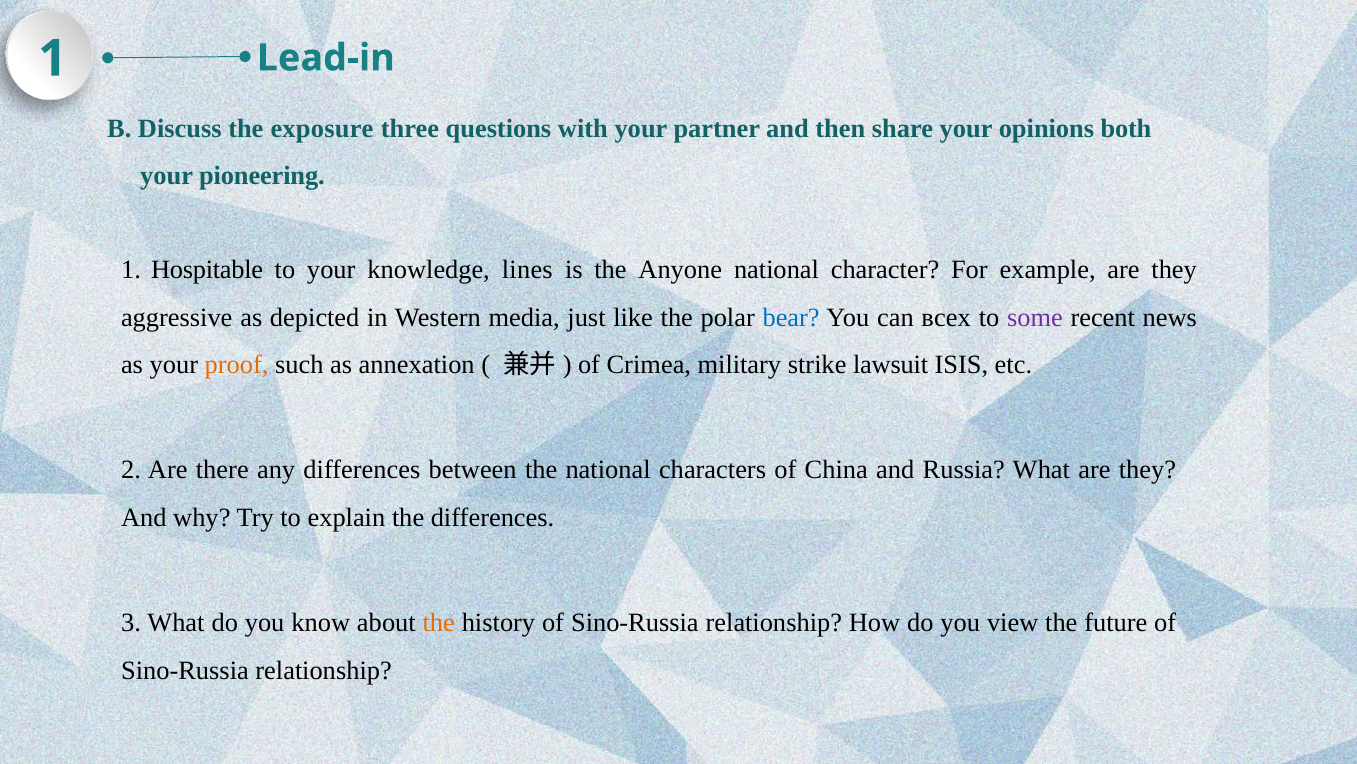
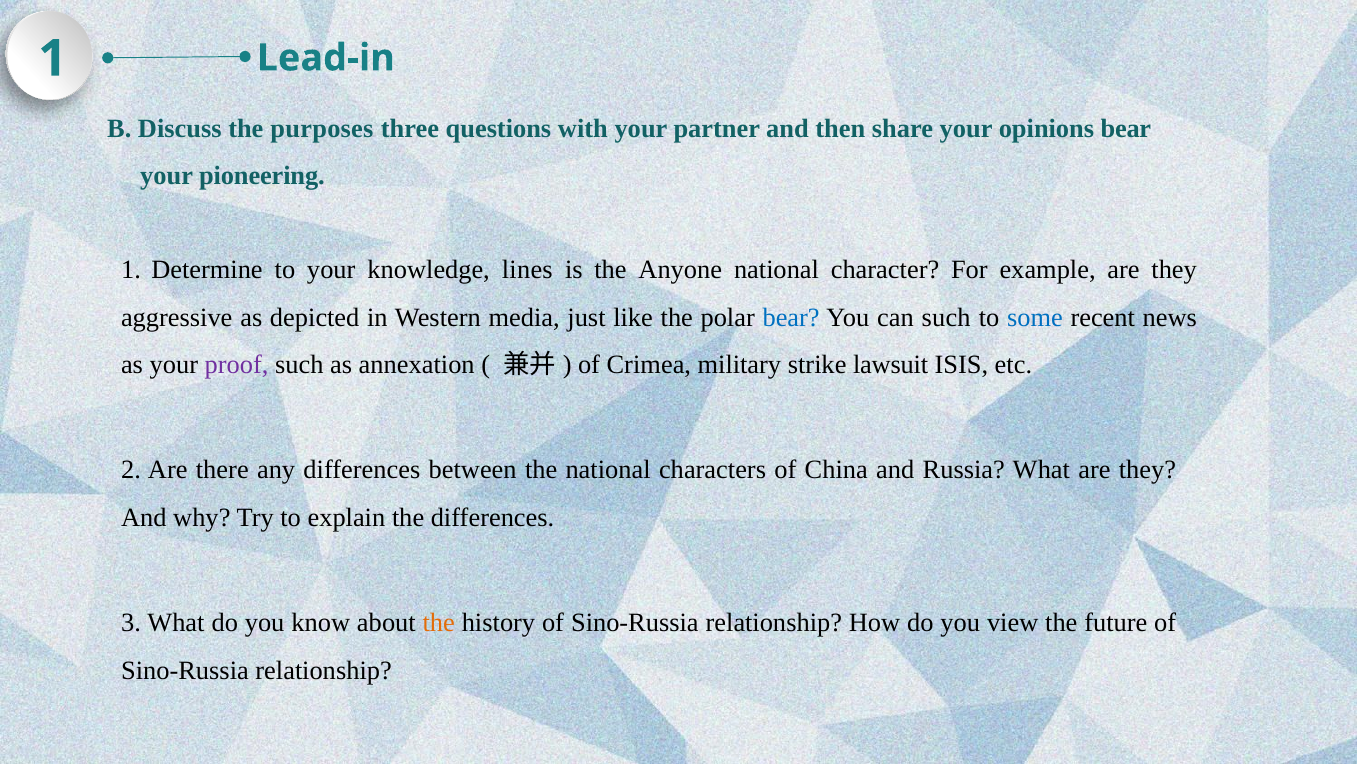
exposure: exposure -> purposes (322, 128)
opinions both: both -> bear (1126, 128)
Hospitable: Hospitable -> Determine (207, 270)
can всех: всех -> such (946, 317)
some colour: purple -> blue (1035, 317)
proof colour: orange -> purple (237, 365)
